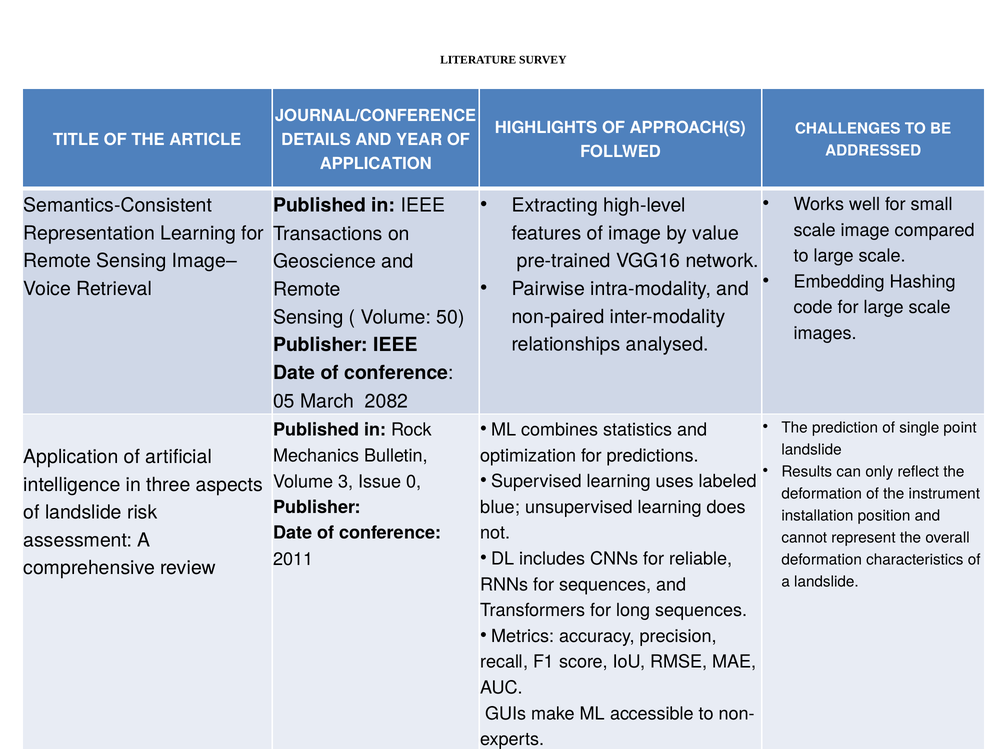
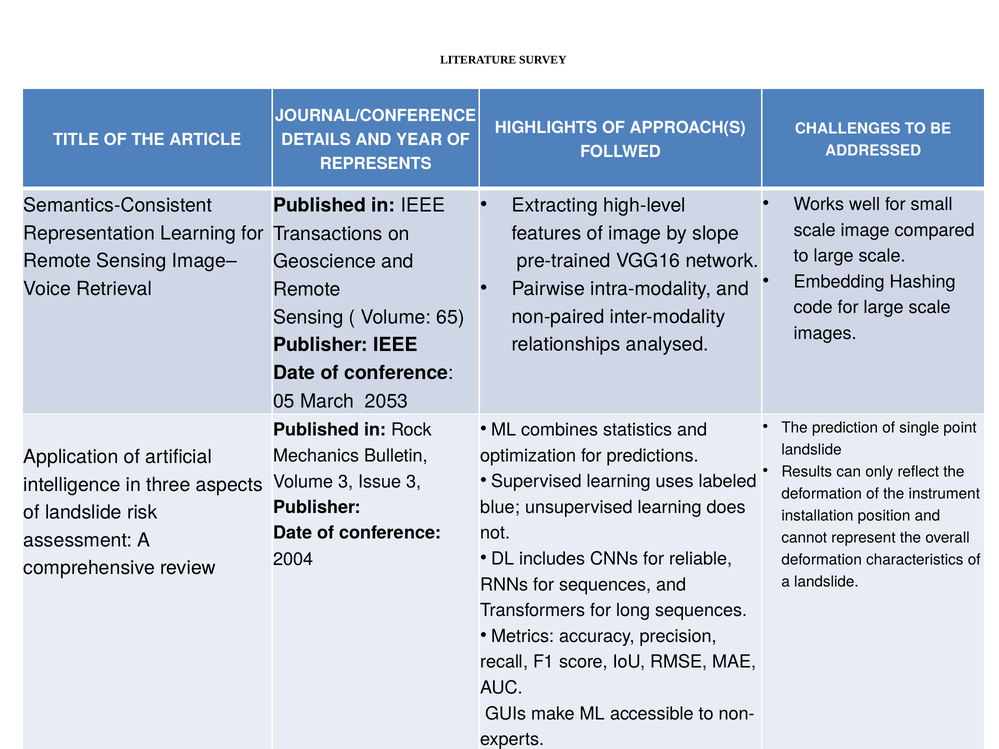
APPLICATION: APPLICATION -> REPRESENTS (376, 164)
value: value -> slope (716, 233)
50: 50 -> 65 (450, 317)
2082: 2082 -> 2053 (387, 401)
Issue 0: 0 -> 3 (414, 482)
2011: 2011 -> 2004 (293, 559)
